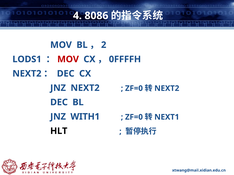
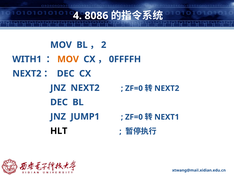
LODS1: LODS1 -> WITH1 (27, 59)
MOV colour: red -> orange (68, 59)
WITH1: WITH1 -> JUMP1 (85, 117)
